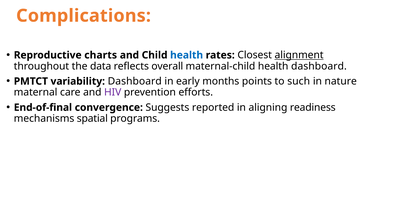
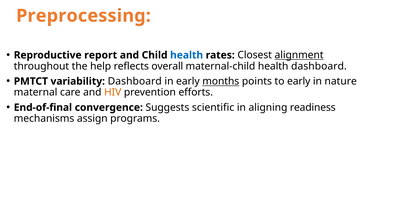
Complications: Complications -> Preprocessing (83, 16)
charts: charts -> report (101, 55)
data: data -> help (101, 66)
months underline: none -> present (221, 81)
to such: such -> early (299, 81)
HIV colour: purple -> orange (113, 92)
reported: reported -> scientific (213, 108)
spatial: spatial -> assign (92, 119)
